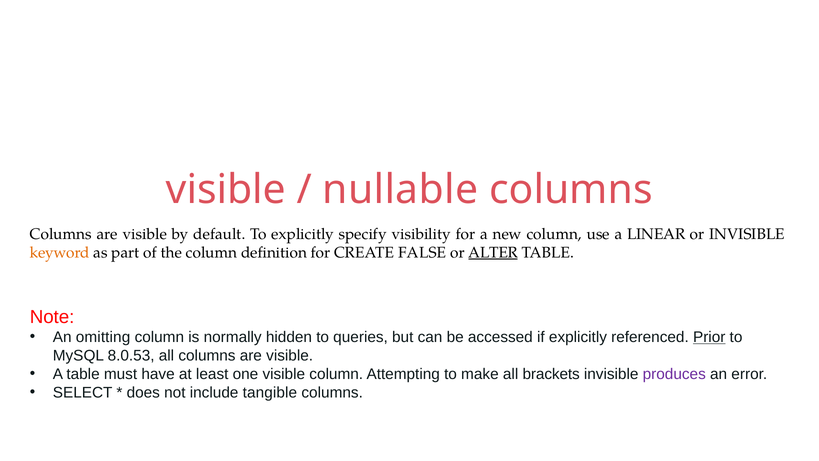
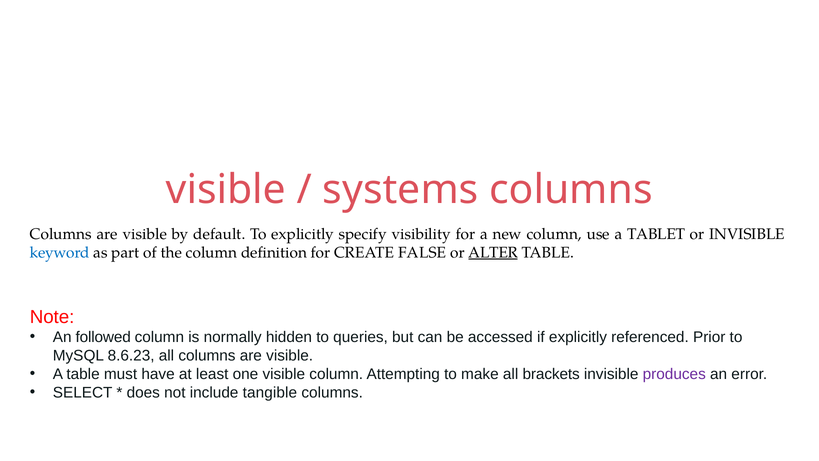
nullable: nullable -> systems (401, 190)
LINEAR: LINEAR -> TABLET (656, 234)
keyword colour: orange -> blue (60, 252)
omitting: omitting -> followed (103, 337)
Prior underline: present -> none (709, 337)
8.0.53: 8.0.53 -> 8.6.23 (131, 355)
